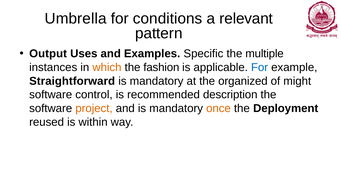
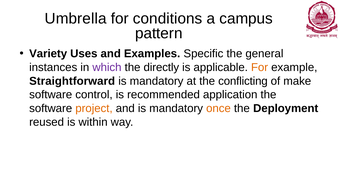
relevant: relevant -> campus (246, 19)
Output: Output -> Variety (48, 54)
multiple: multiple -> general (264, 54)
which colour: orange -> purple (107, 67)
fashion: fashion -> directly (161, 67)
For colour: blue -> orange (260, 67)
organized: organized -> conflicting (243, 81)
might: might -> make (297, 81)
description: description -> application (230, 95)
